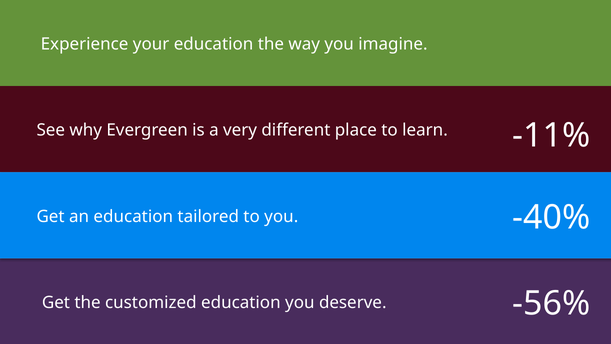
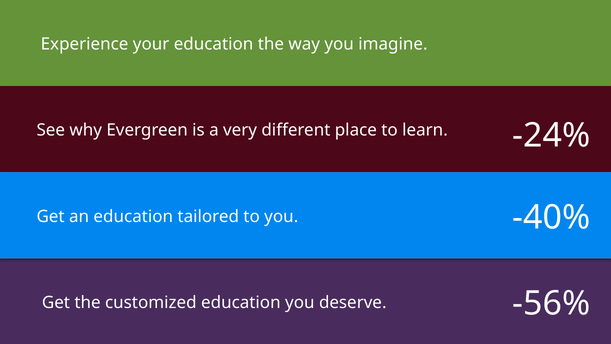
-11%: -11% -> -24% (551, 135)
